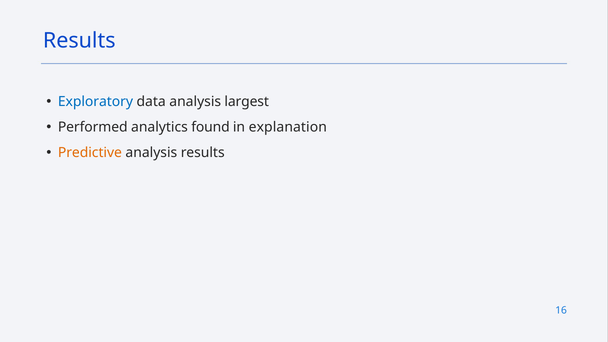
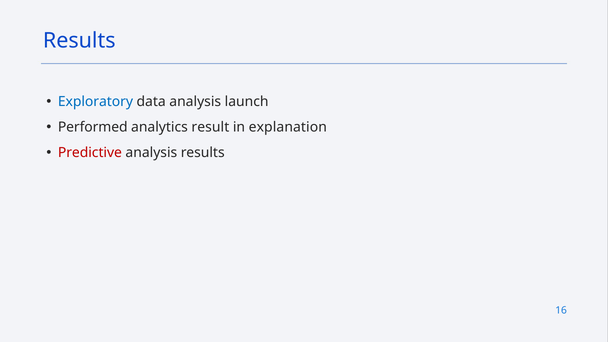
largest: largest -> launch (247, 102)
found: found -> result (210, 127)
Predictive colour: orange -> red (90, 153)
